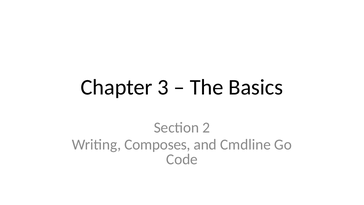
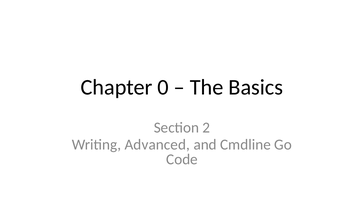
3: 3 -> 0 (163, 87)
Composes: Composes -> Advanced (157, 145)
